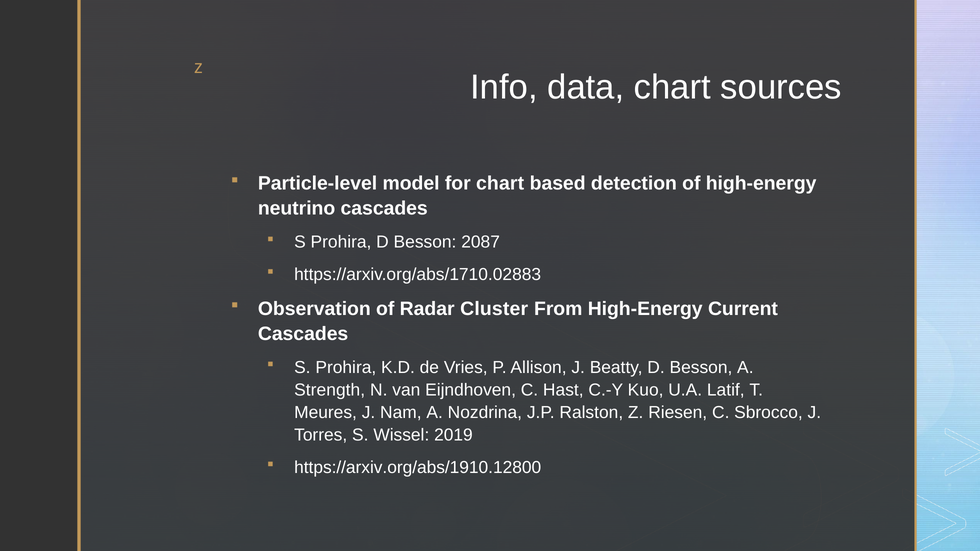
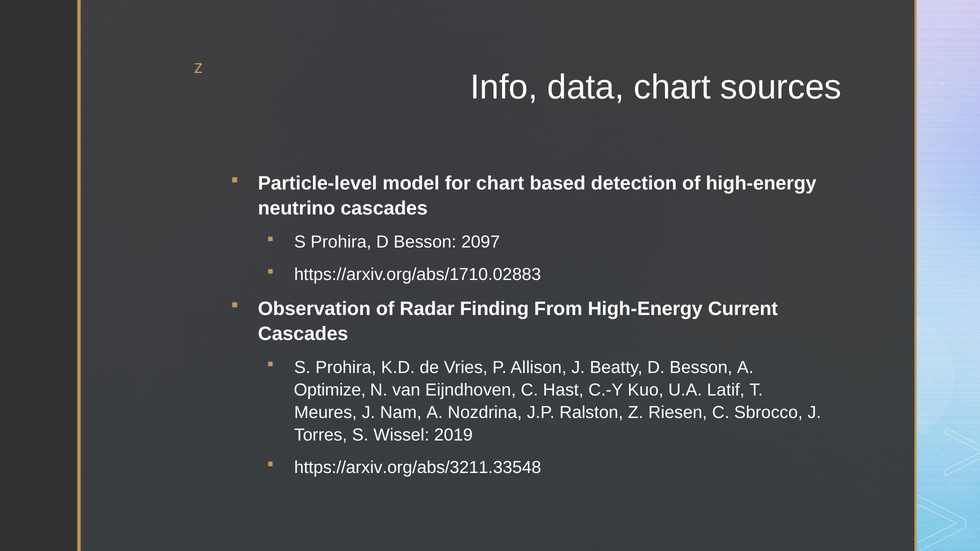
2087: 2087 -> 2097 (481, 242)
Cluster: Cluster -> Finding (494, 309)
Strength: Strength -> Optimize (330, 390)
https://arxiv.org/abs/1910.12800: https://arxiv.org/abs/1910.12800 -> https://arxiv.org/abs/3211.33548 (418, 468)
